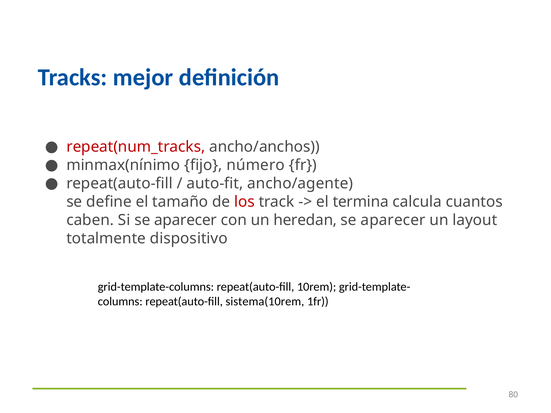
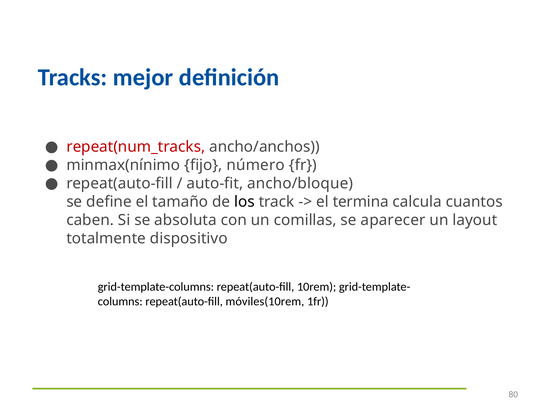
ancho/agente: ancho/agente -> ancho/bloque (300, 184)
los colour: red -> black (244, 202)
Si se aparecer: aparecer -> absoluta (185, 220)
heredan: heredan -> comillas (305, 220)
sistema(10rem: sistema(10rem -> móviles(10rem (265, 302)
